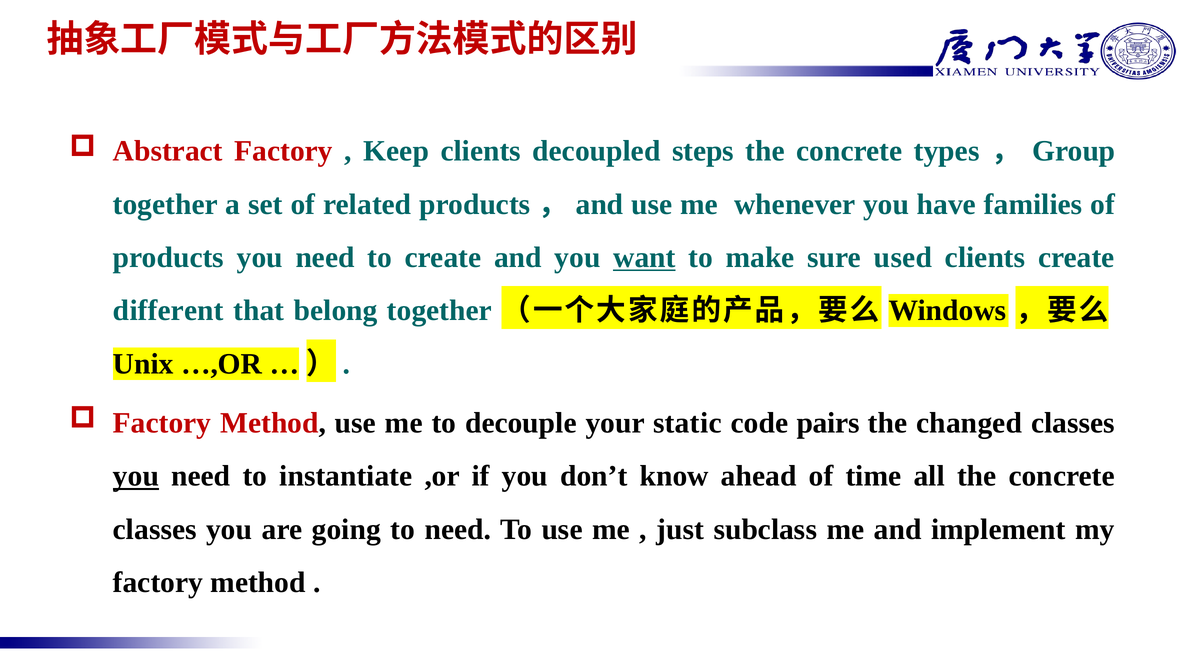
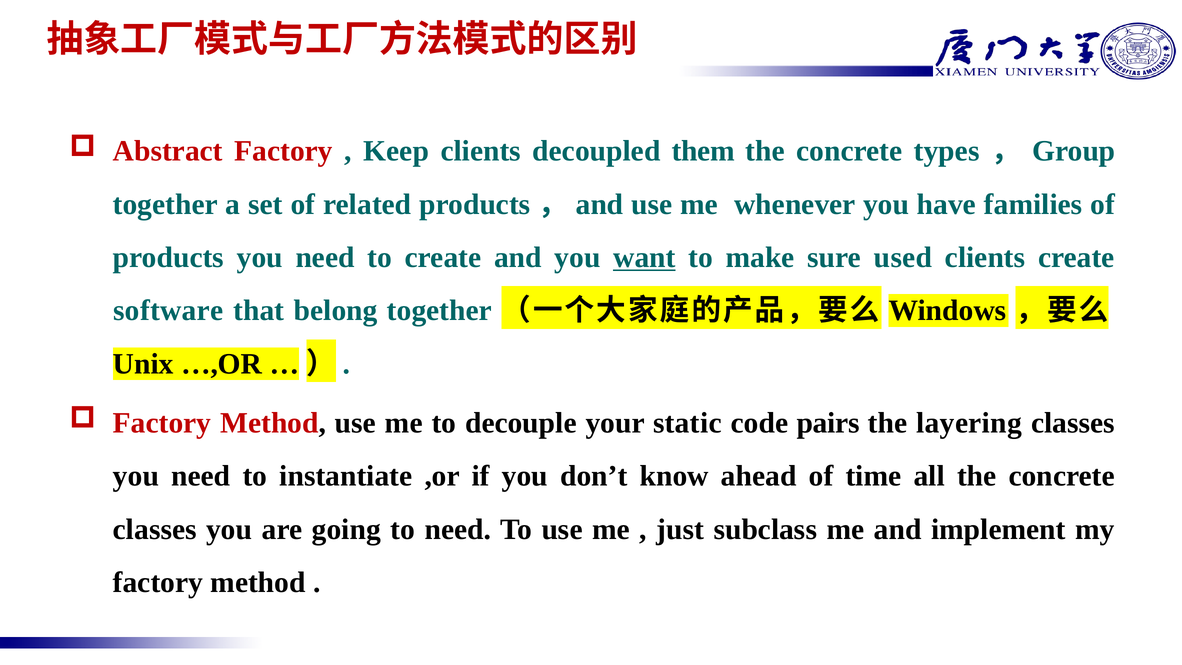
steps: steps -> them (703, 151)
different: different -> software (168, 311)
changed: changed -> layering (969, 423)
you underline: present -> none (136, 476)
